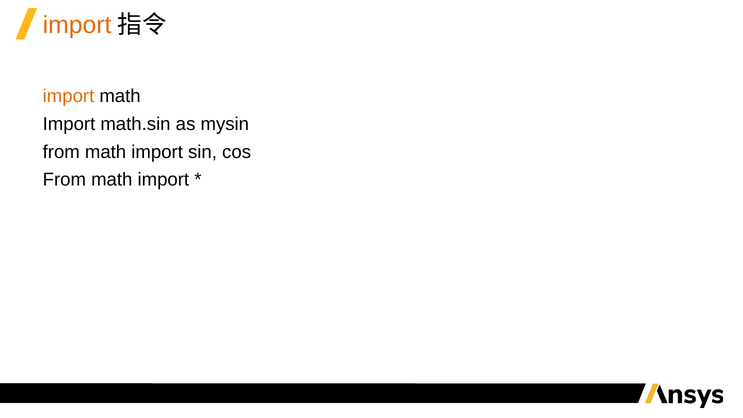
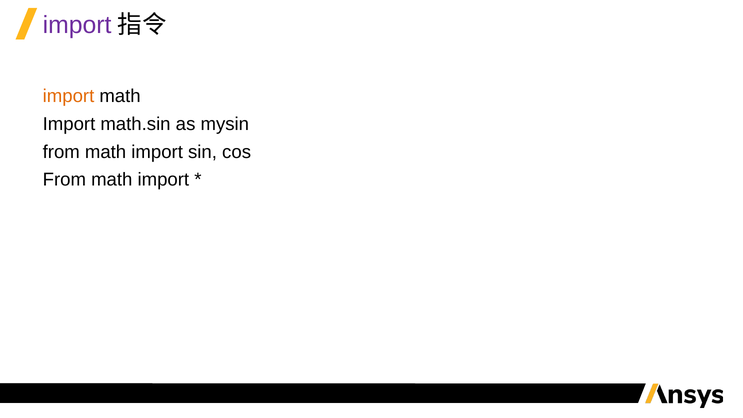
import colour: orange -> purple (77, 25)
